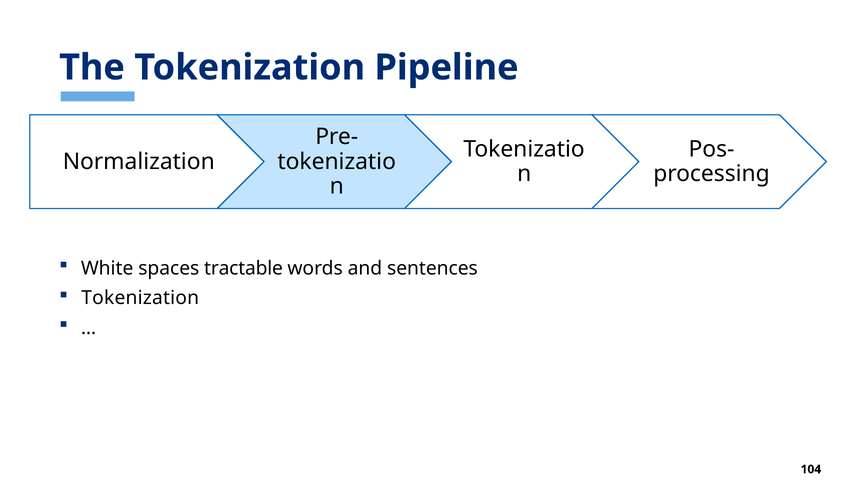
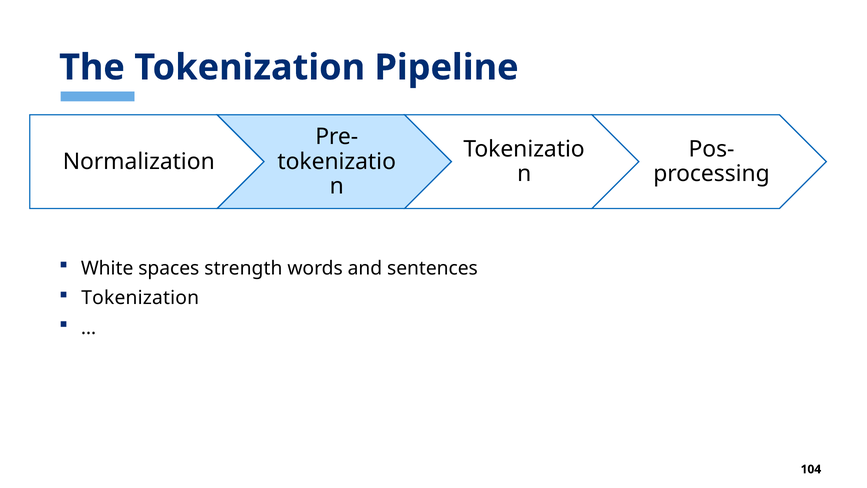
tractable: tractable -> strength (243, 268)
